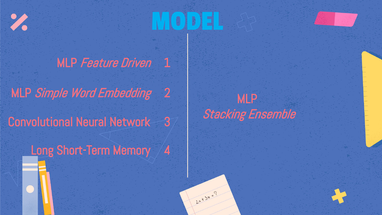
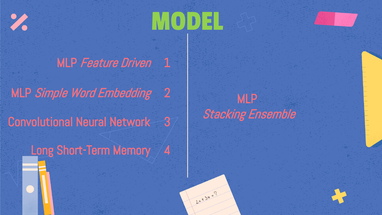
MODEL colour: light blue -> light green (187, 20)
